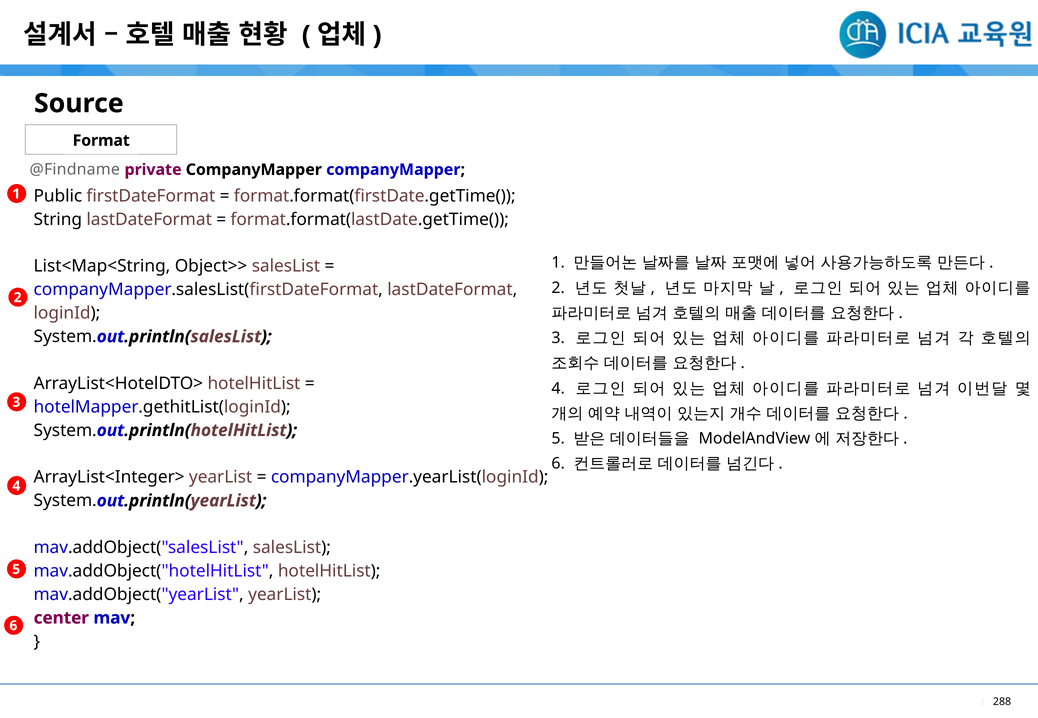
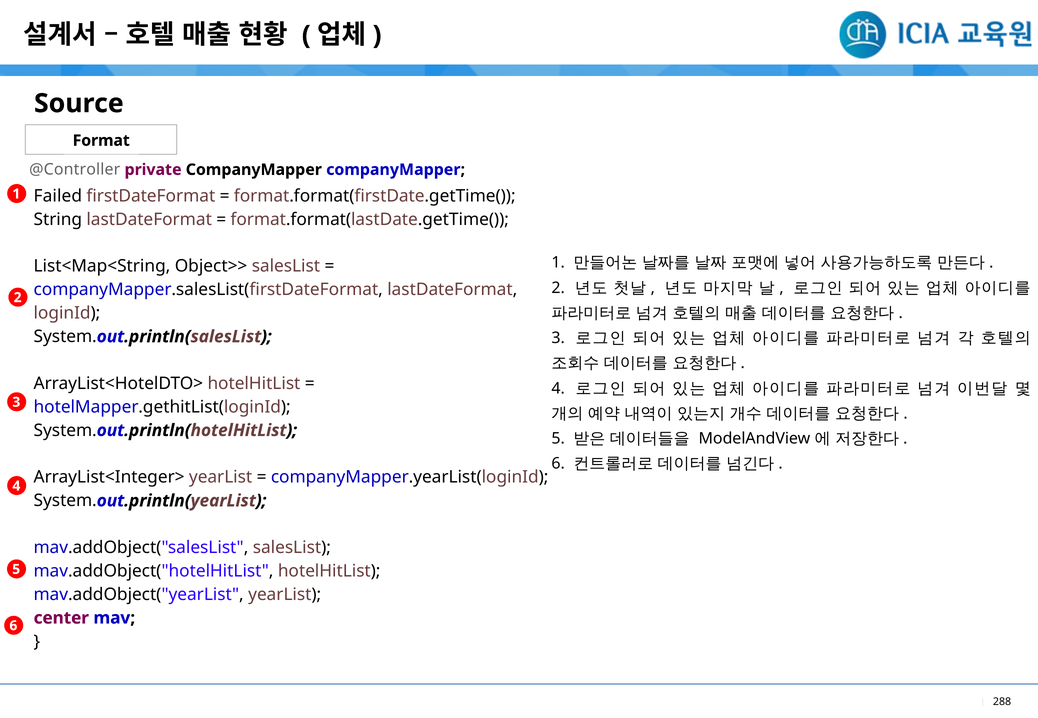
@Findname: @Findname -> @Controller (75, 170)
Public: Public -> Failed (58, 196)
